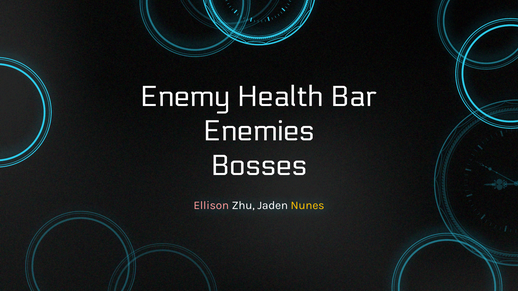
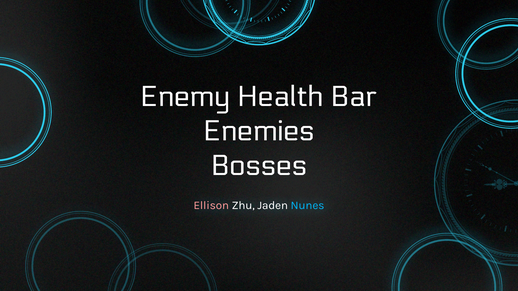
Nunes colour: yellow -> light blue (308, 206)
